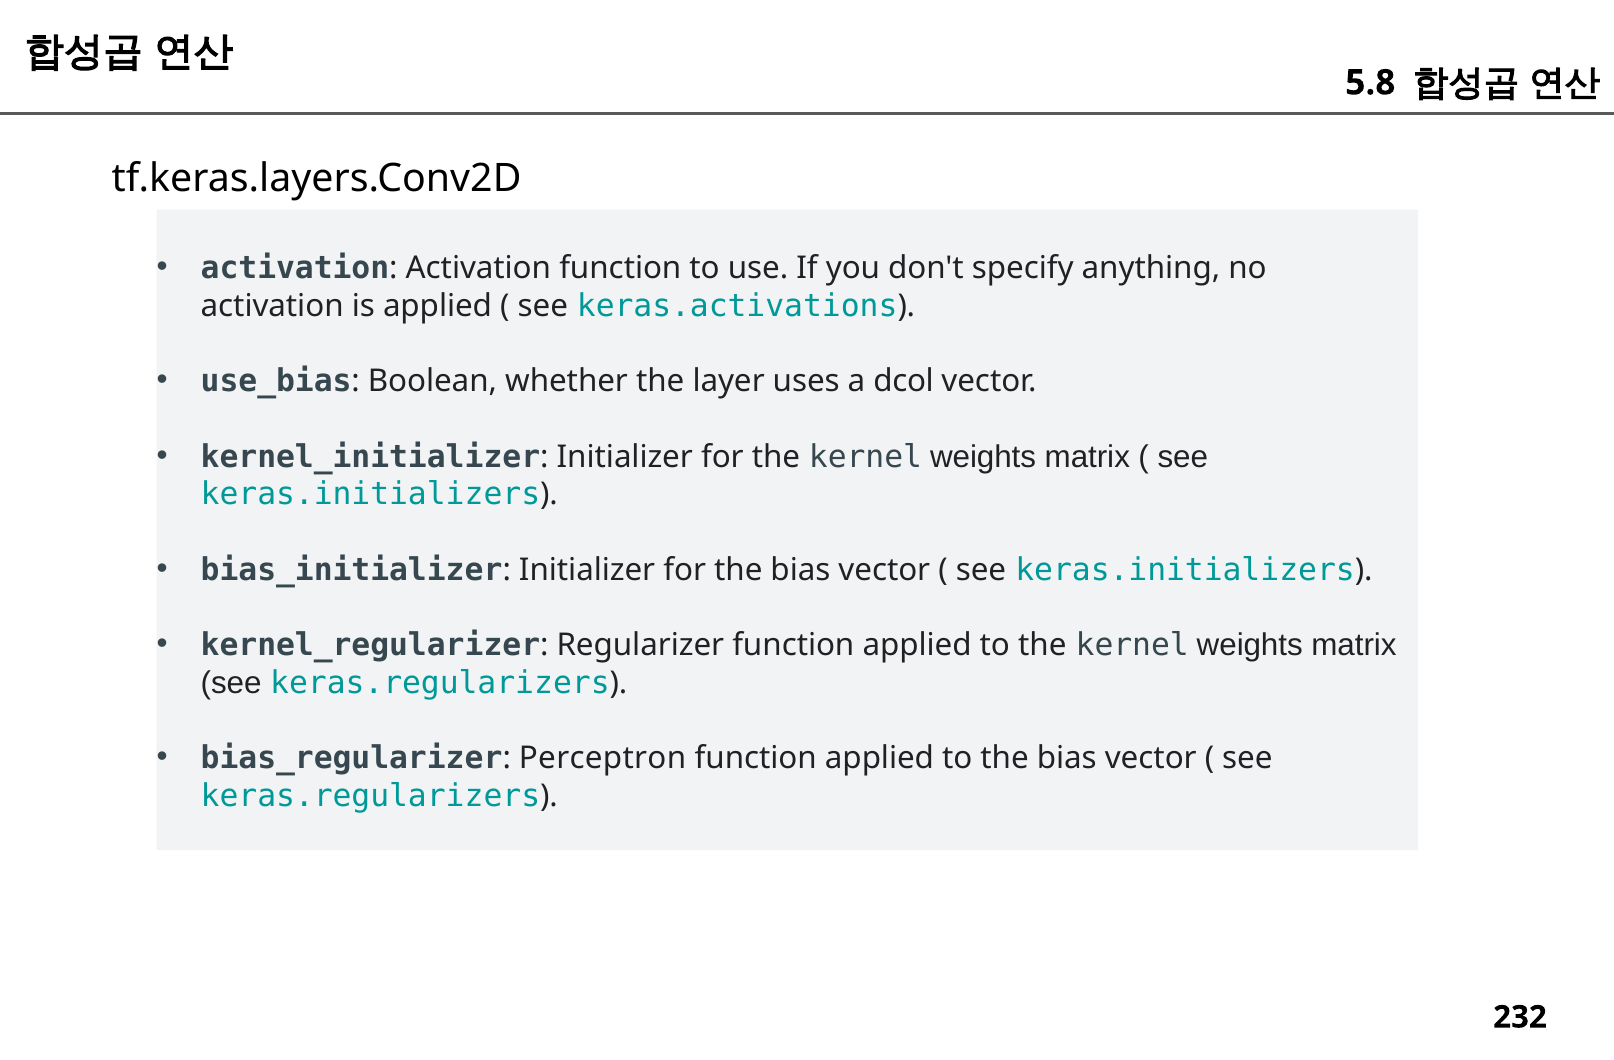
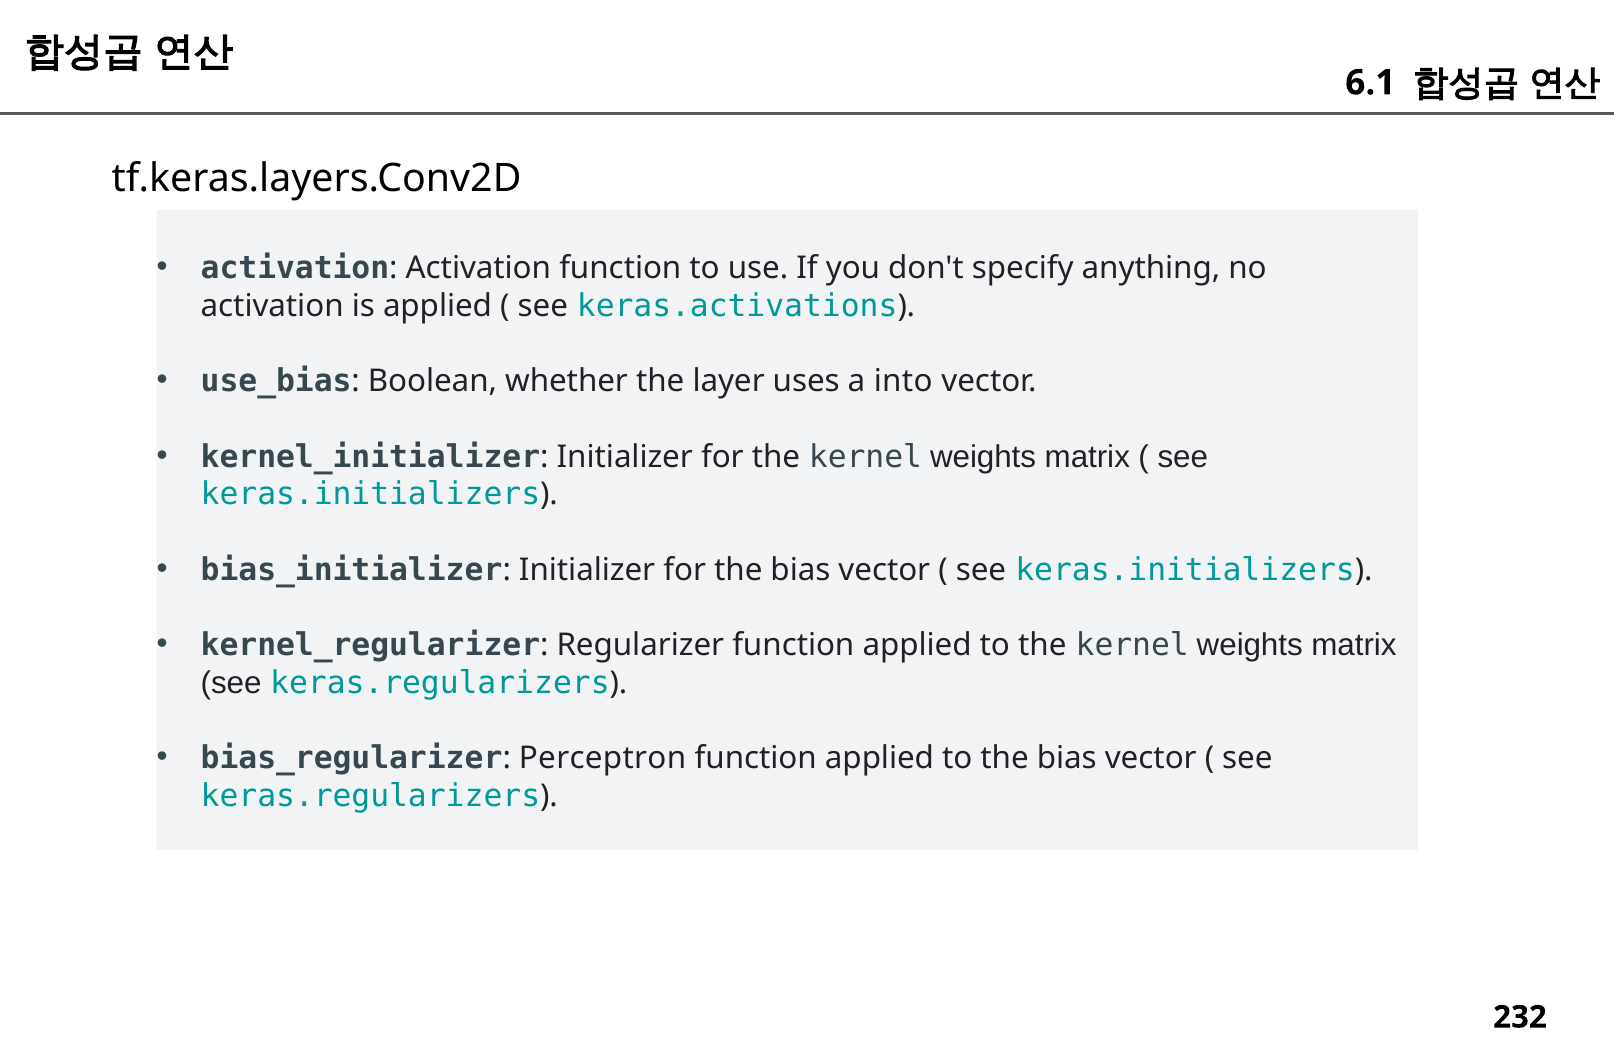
5.8: 5.8 -> 6.1 (1370, 83)
dcol: dcol -> into (903, 381)
